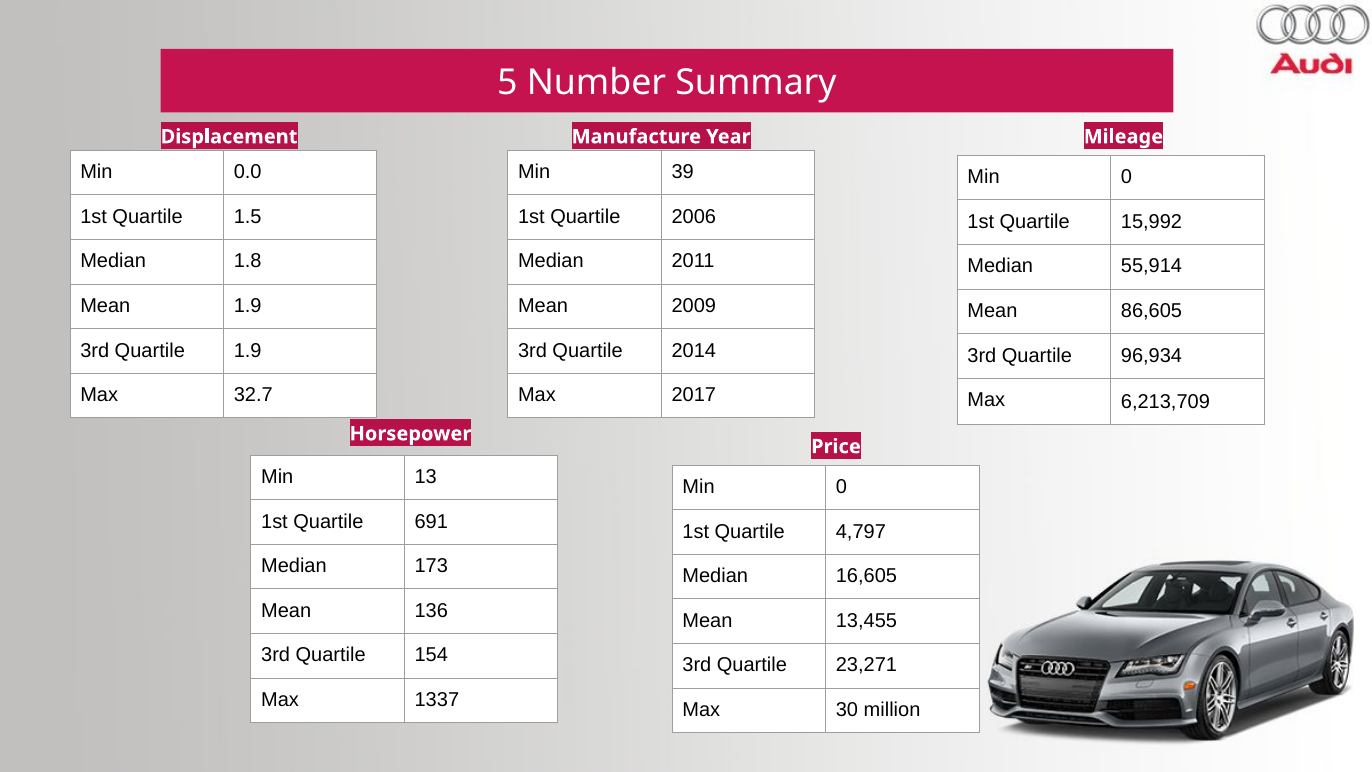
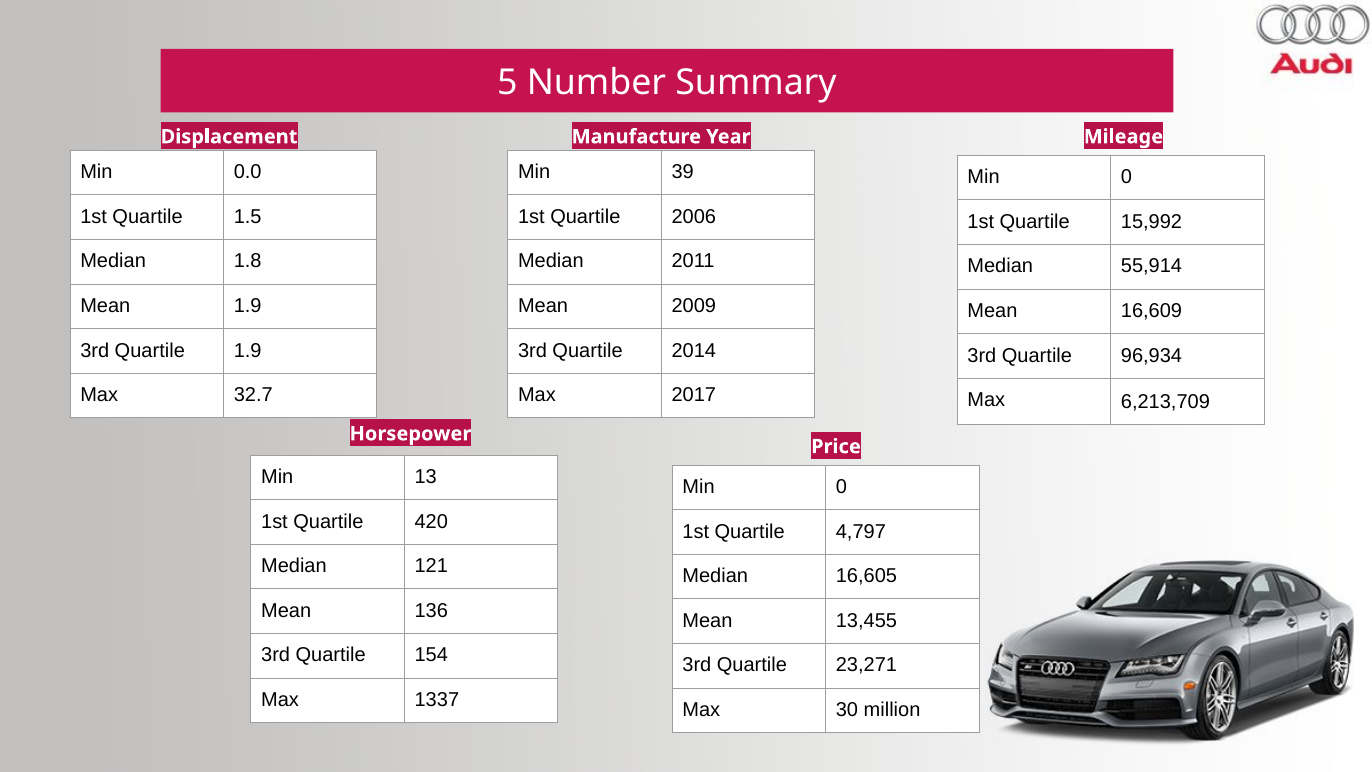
86,605: 86,605 -> 16,609 (1151, 311)
691: 691 -> 420 (431, 521)
173: 173 -> 121 (431, 566)
